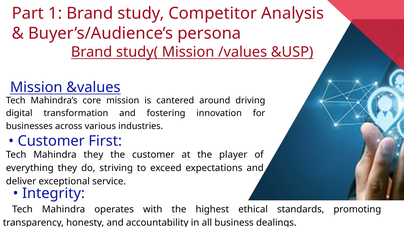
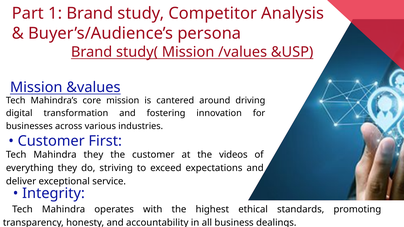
player: player -> videos (233, 155)
